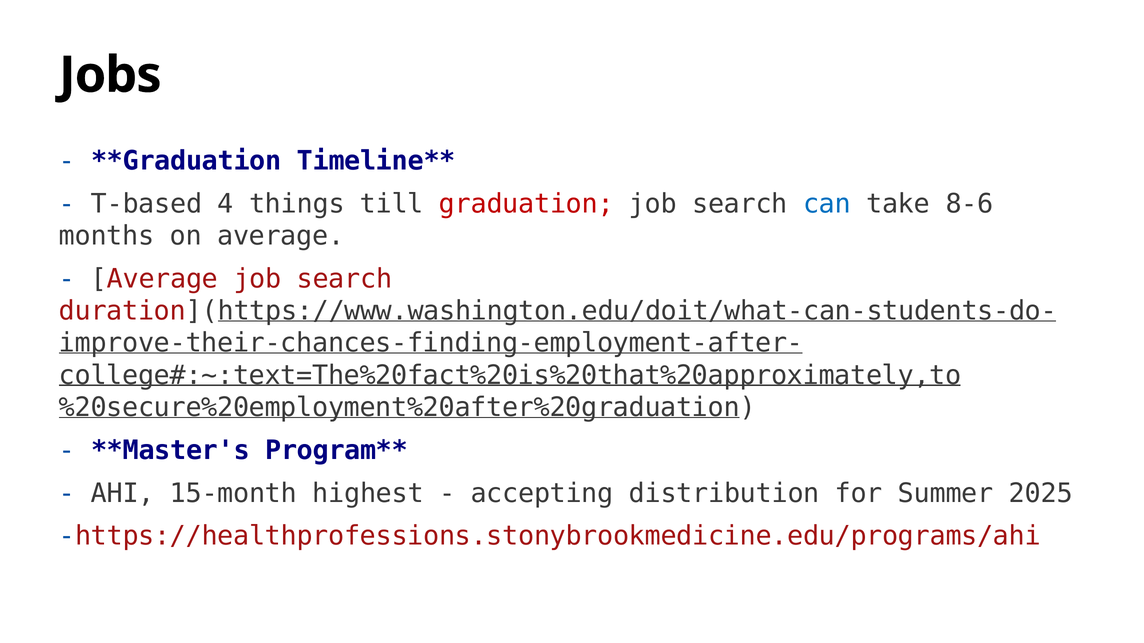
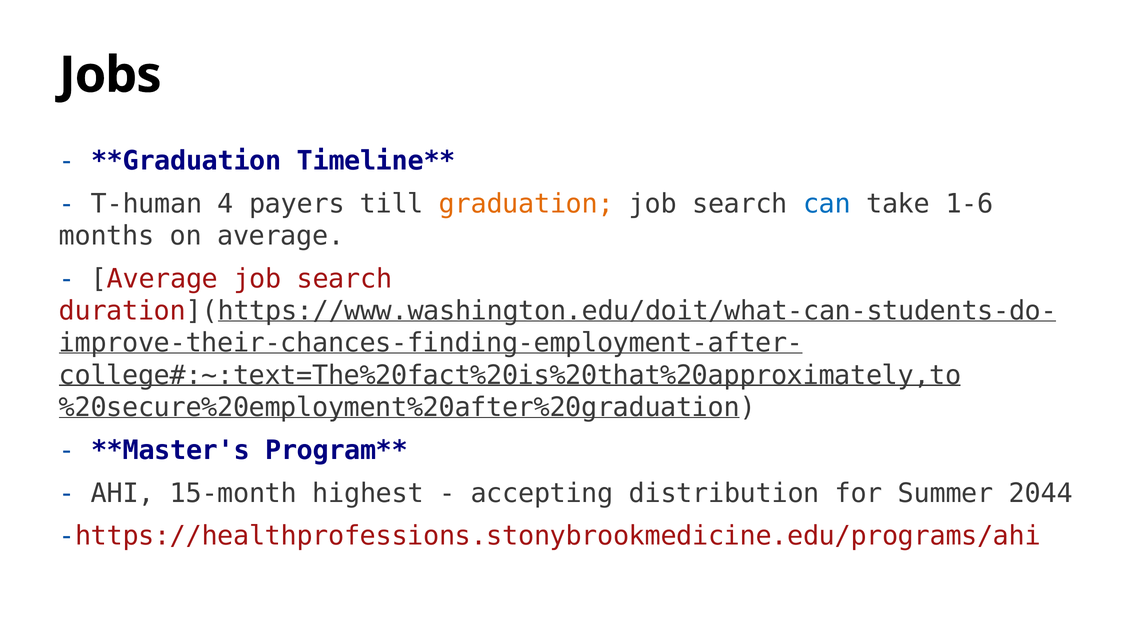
T-based: T-based -> T-human (147, 204)
things: things -> payers (297, 204)
graduation colour: red -> orange (526, 204)
8-6: 8-6 -> 1-6 (970, 204)
2025: 2025 -> 2044 (1041, 494)
